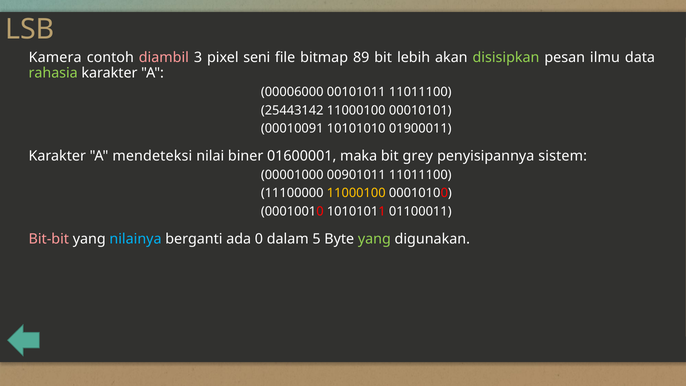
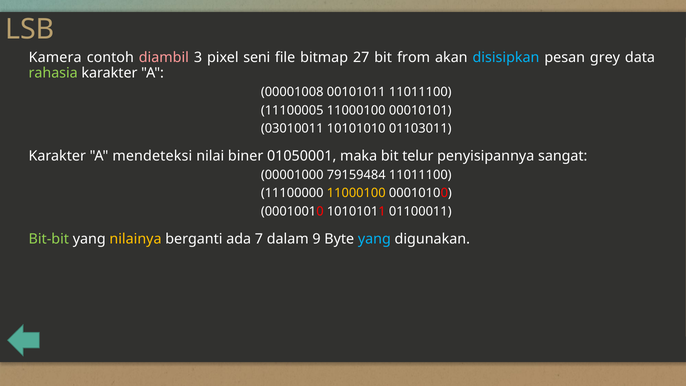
89: 89 -> 27 (361, 58)
lebih: lebih -> from (414, 58)
disisipkan colour: light green -> light blue (506, 58)
ilmu: ilmu -> grey (605, 58)
00006000: 00006000 -> 00001008 (292, 92)
25443142: 25443142 -> 11100005 (292, 110)
00010091: 00010091 -> 03010011 (292, 128)
01900011: 01900011 -> 01103011 (420, 128)
01600001: 01600001 -> 01050001 (302, 156)
grey: grey -> telur (418, 156)
sistem: sistem -> sangat (563, 156)
00901011: 00901011 -> 79159484 (356, 175)
Bit-bit colour: pink -> light green (49, 239)
nilainya colour: light blue -> yellow (136, 239)
0: 0 -> 7 (259, 239)
5: 5 -> 9 (316, 239)
yang colour: light green -> light blue (374, 239)
